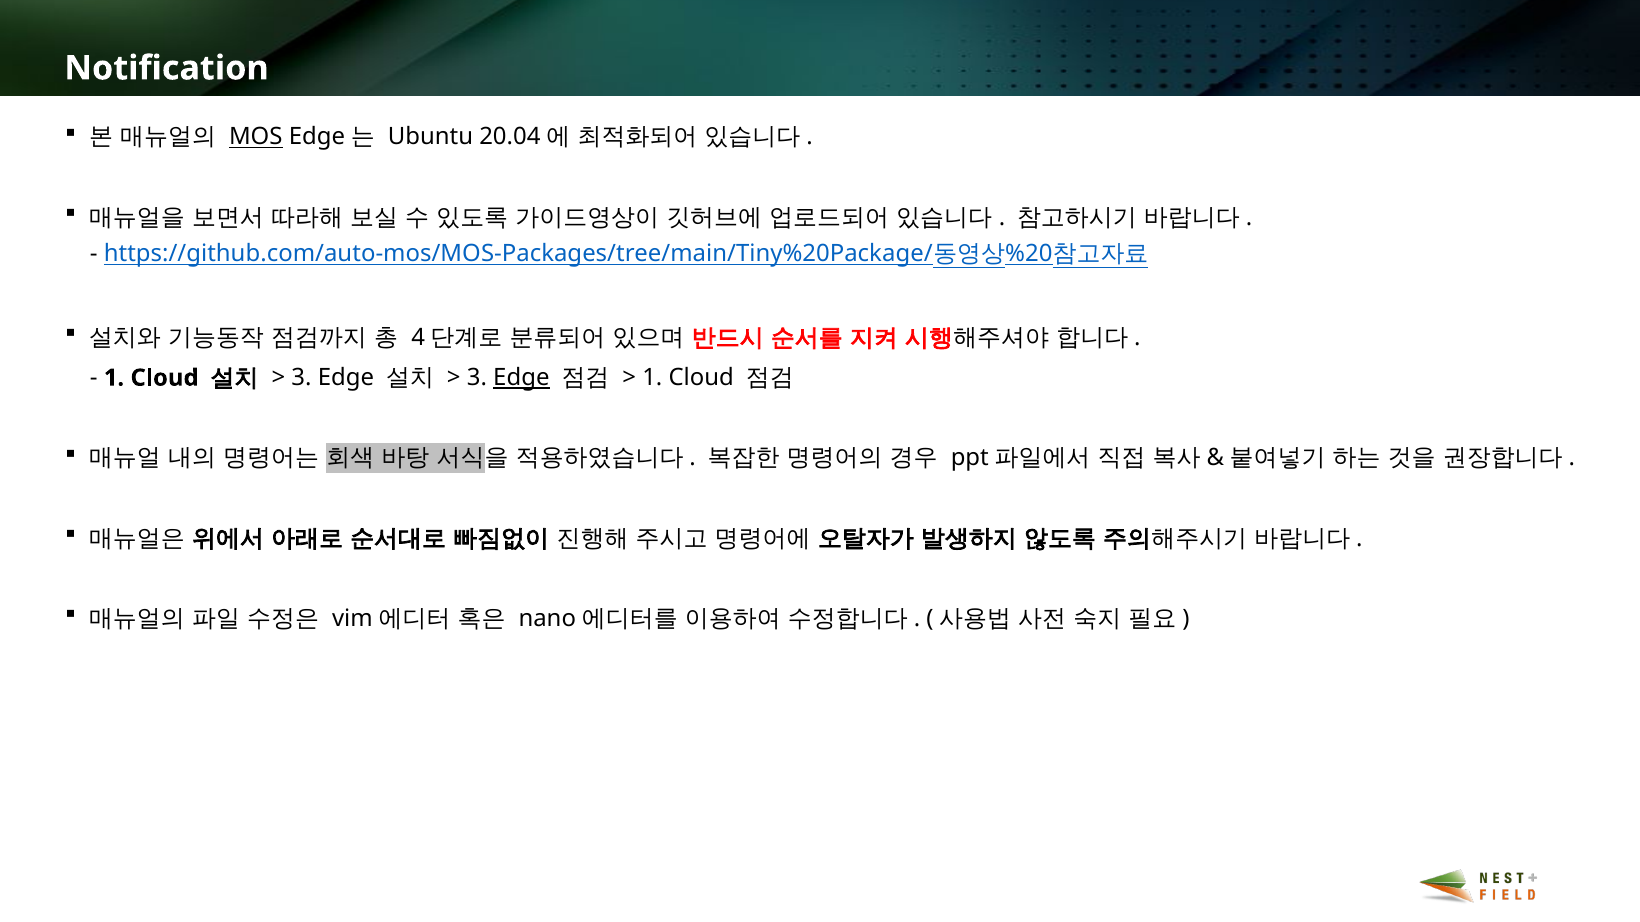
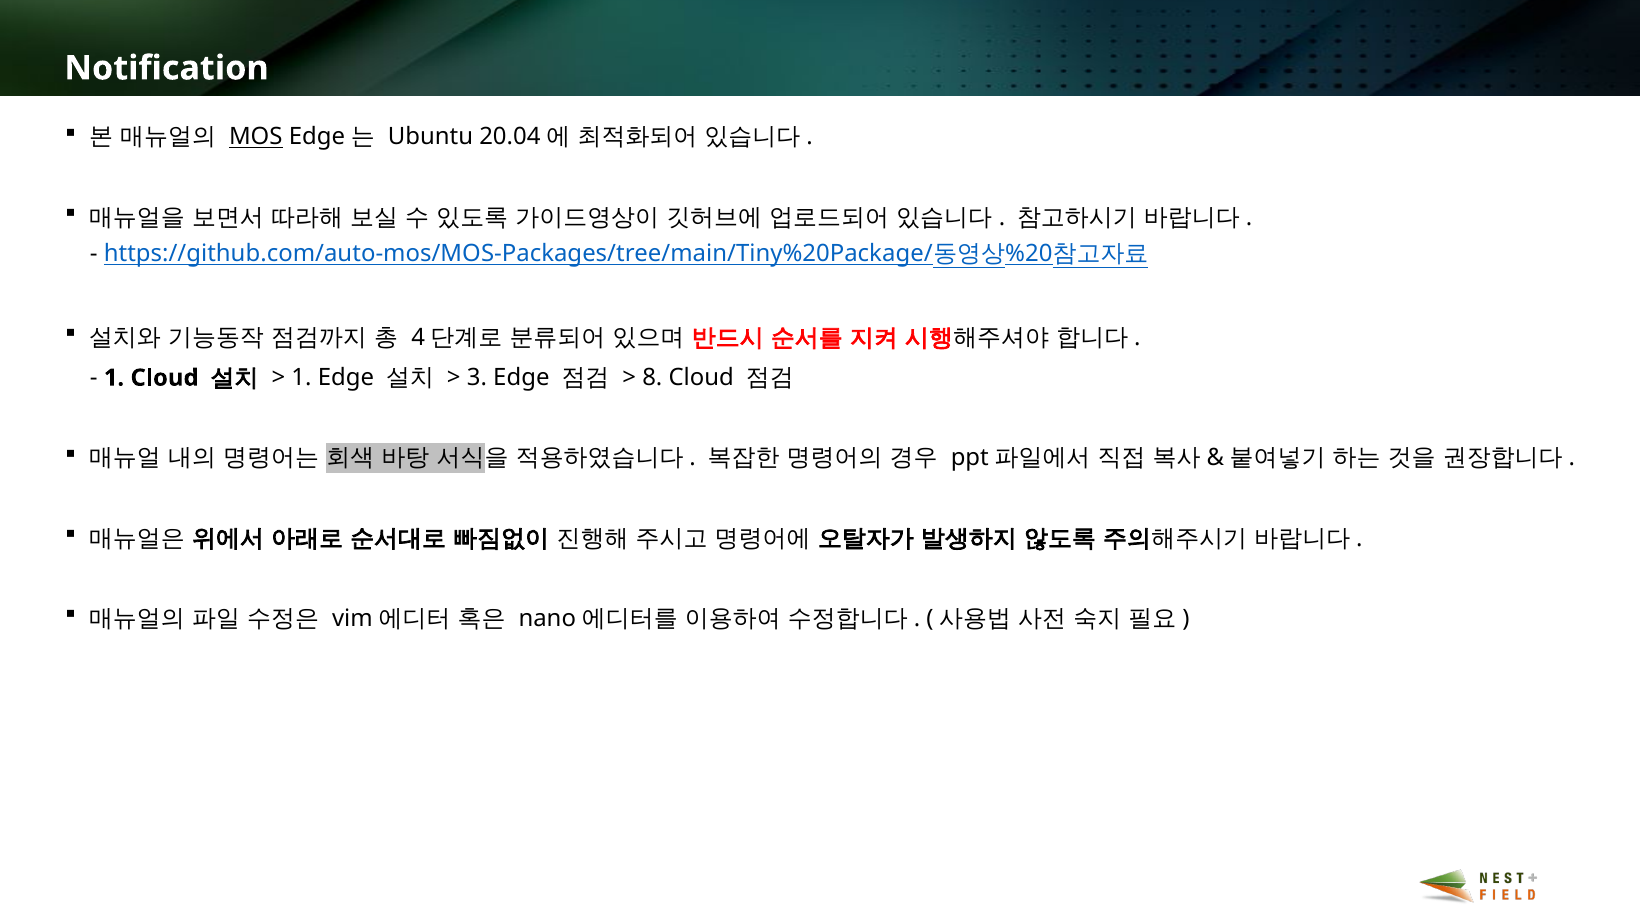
3: 3 -> 1 (301, 378)
Edge underline: present -> none (521, 378)
1: 1 -> 8 (652, 378)
